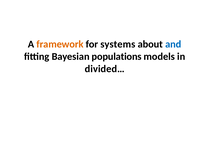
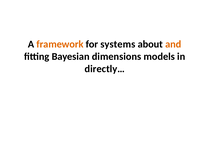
and colour: blue -> orange (173, 44)
populations: populations -> dimensions (117, 56)
divided…: divided… -> directly… (105, 69)
